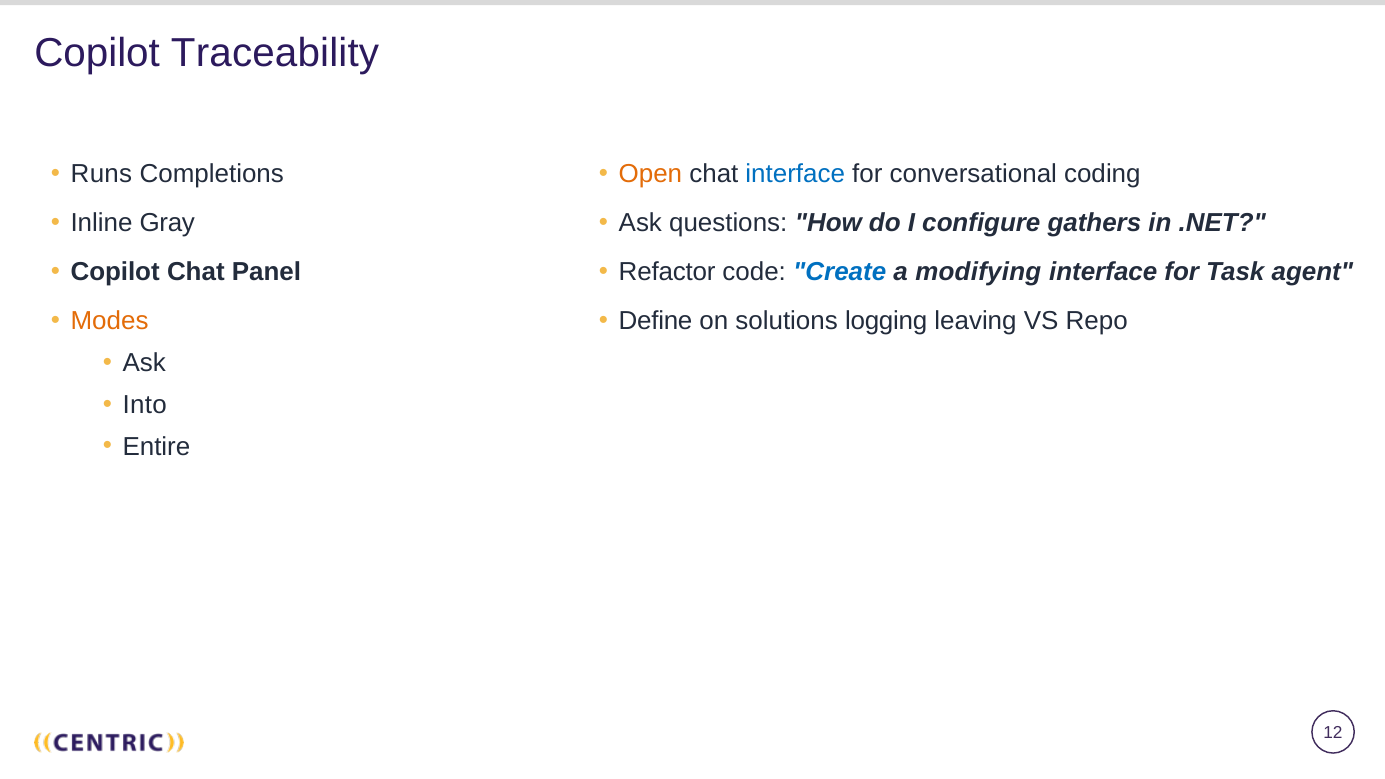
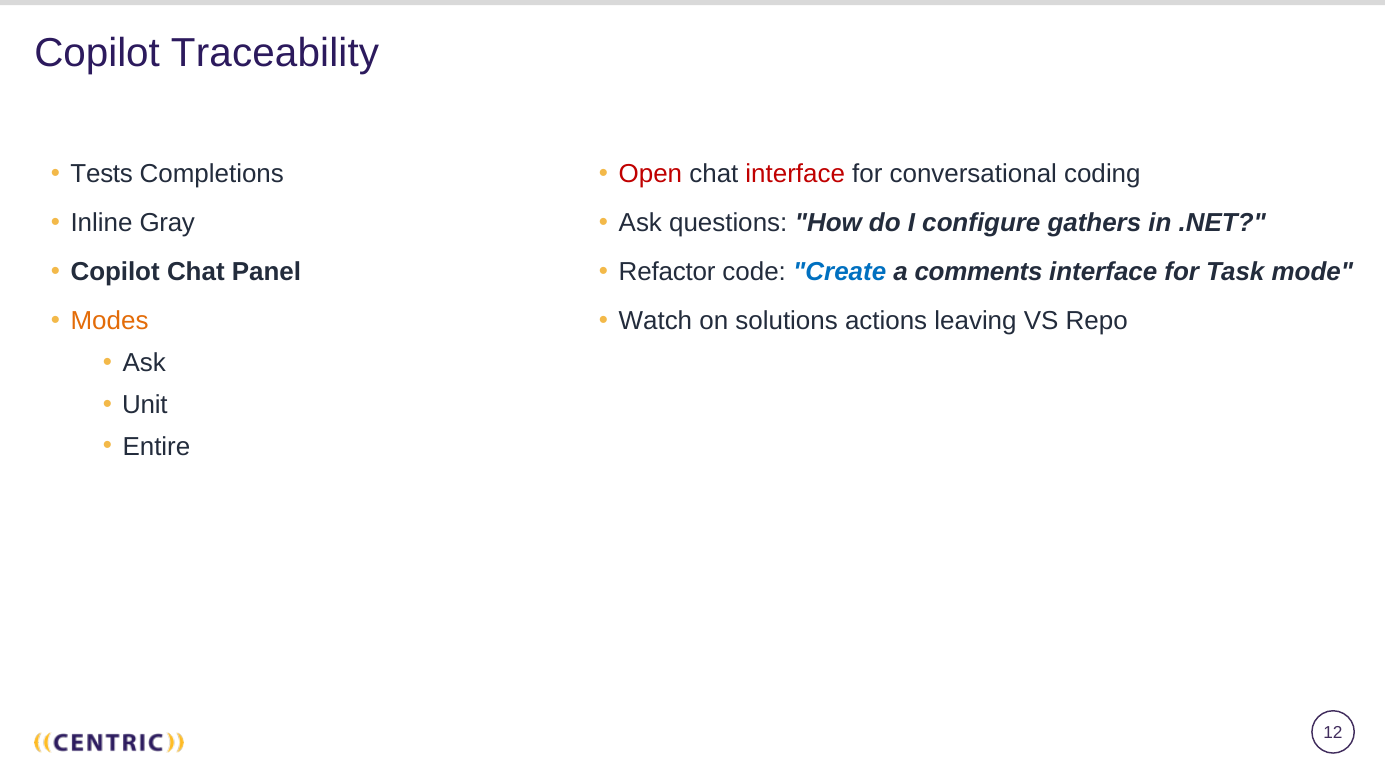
Runs: Runs -> Tests (102, 174)
Open colour: orange -> red (650, 174)
interface colour: blue -> red (795, 174)
modifying: modifying -> comments (979, 272)
agent: agent -> mode (1312, 272)
Define: Define -> Watch (655, 321)
logging: logging -> actions (886, 321)
Into: Into -> Unit (145, 405)
